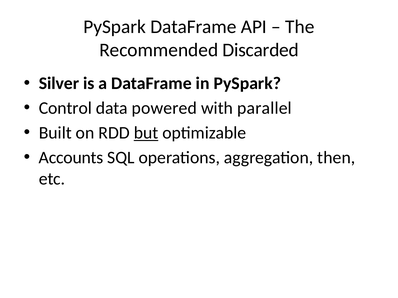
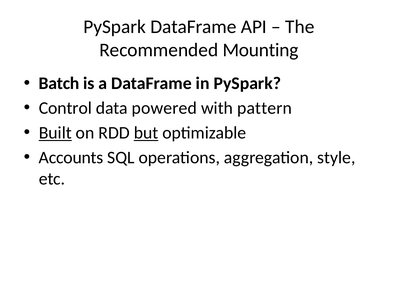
Discarded: Discarded -> Mounting (261, 50)
Silver: Silver -> Batch (59, 83)
parallel: parallel -> pattern (265, 108)
Built underline: none -> present (55, 133)
then: then -> style (336, 158)
